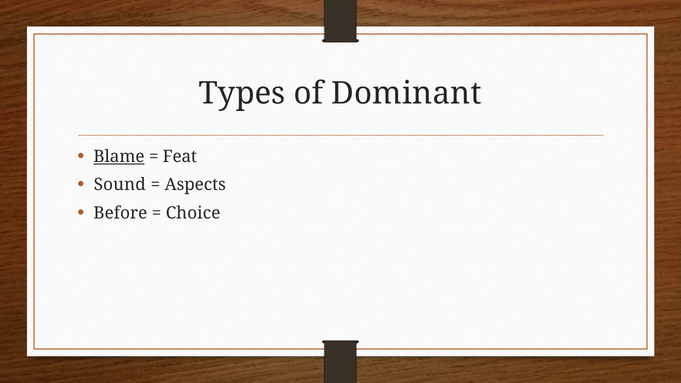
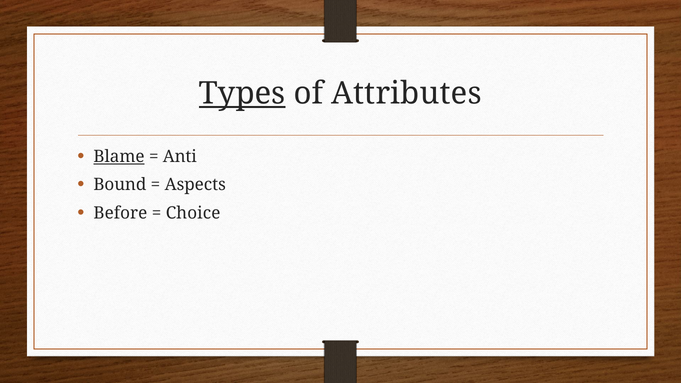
Types underline: none -> present (242, 93)
Dominant: Dominant -> Attributes (406, 93)
Feat: Feat -> Anti (180, 157)
Sound: Sound -> Bound (120, 185)
